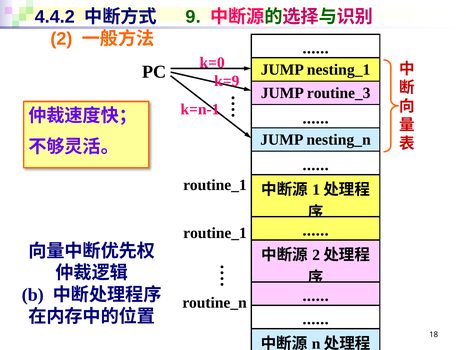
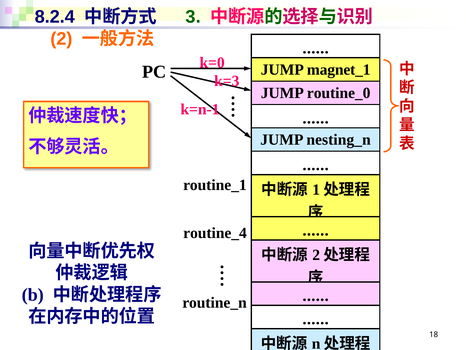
4.4.2: 4.4.2 -> 8.2.4 (55, 17)
9: 9 -> 3 (193, 17)
nesting_1: nesting_1 -> magnet_1 (339, 69)
k=9: k=9 -> k=3 (227, 81)
routine_3: routine_3 -> routine_0 (339, 93)
routine_1: routine_1 -> routine_4 (215, 233)
